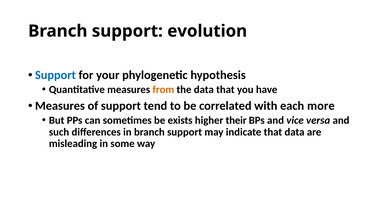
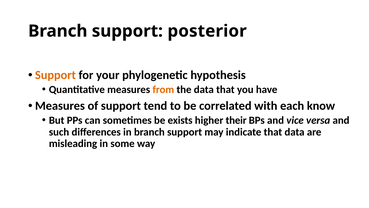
evolution: evolution -> posterior (207, 31)
Support colour: blue -> orange (55, 75)
more: more -> know (321, 106)
